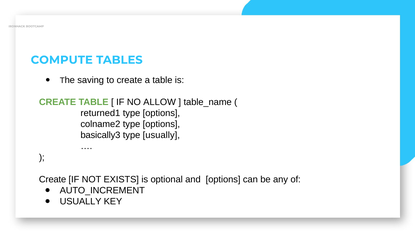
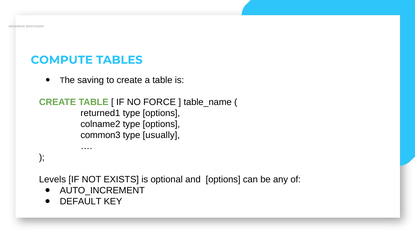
ALLOW: ALLOW -> FORCE (160, 102)
basically3: basically3 -> common3 (100, 135)
Create: Create -> Levels (52, 180)
USUALLY: USUALLY -> DEFAULT (81, 202)
